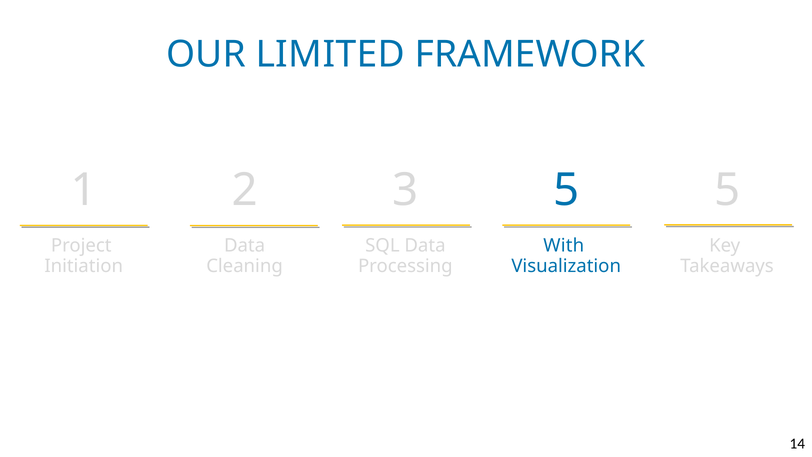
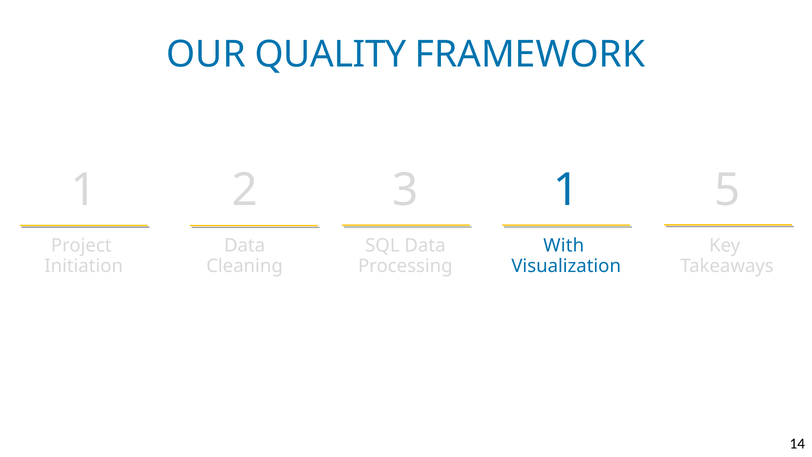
LIMITED: LIMITED -> QUALITY (331, 54)
3 5: 5 -> 1 (566, 190)
